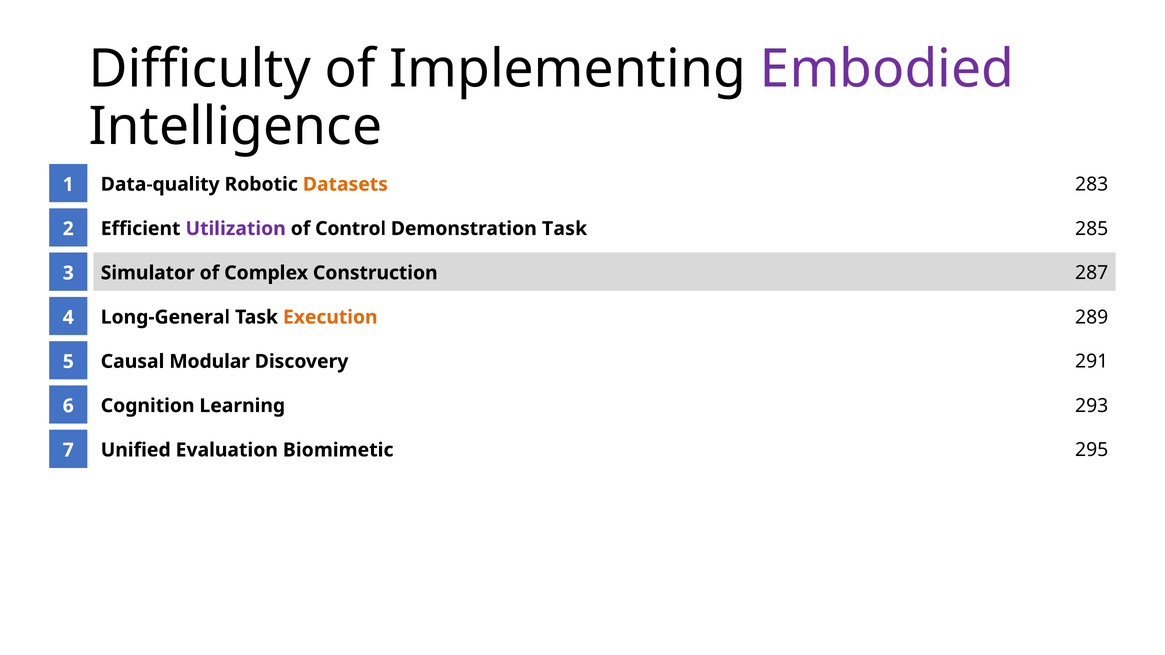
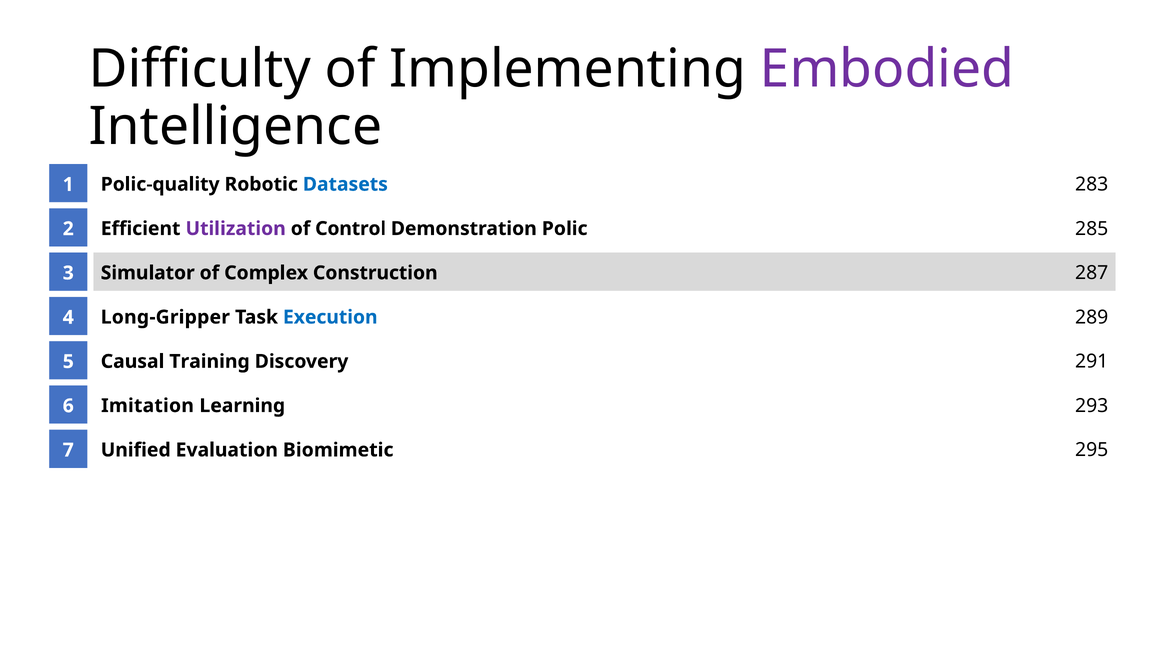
Data-quality: Data-quality -> Polic-quality (160, 184)
Datasets colour: orange -> blue (345, 184)
Demonstration Task: Task -> Polic (565, 229)
Long-General: Long-General -> Long-Gripper (165, 317)
Execution colour: orange -> blue (330, 317)
Modular: Modular -> Training (210, 362)
Cognition: Cognition -> Imitation (148, 406)
